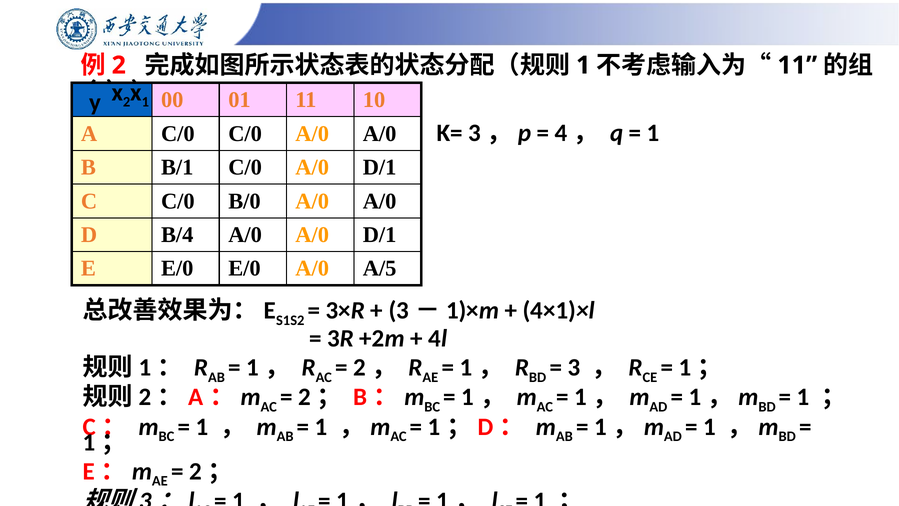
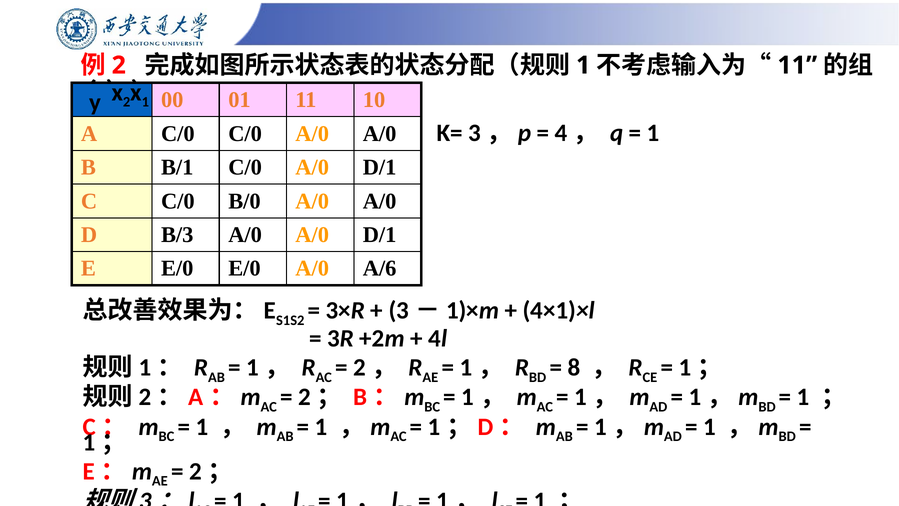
B/4: B/4 -> B/3 (177, 235)
A/5: A/5 -> A/6 (380, 268)
3: 3 -> 8 (574, 367)
